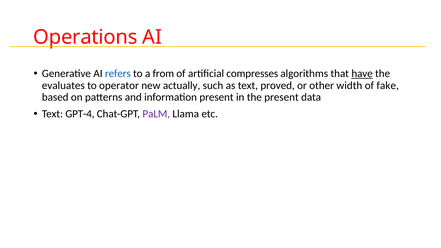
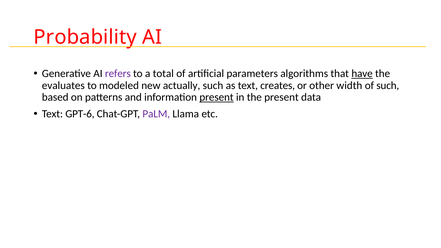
Operations: Operations -> Probability (85, 37)
refers colour: blue -> purple (118, 74)
from: from -> total (163, 74)
compresses: compresses -> parameters (252, 74)
operator: operator -> modeled (119, 85)
proved: proved -> creates (278, 85)
of fake: fake -> such (388, 85)
present underline: none -> present (217, 97)
GPT-4: GPT-4 -> GPT-6 (80, 114)
